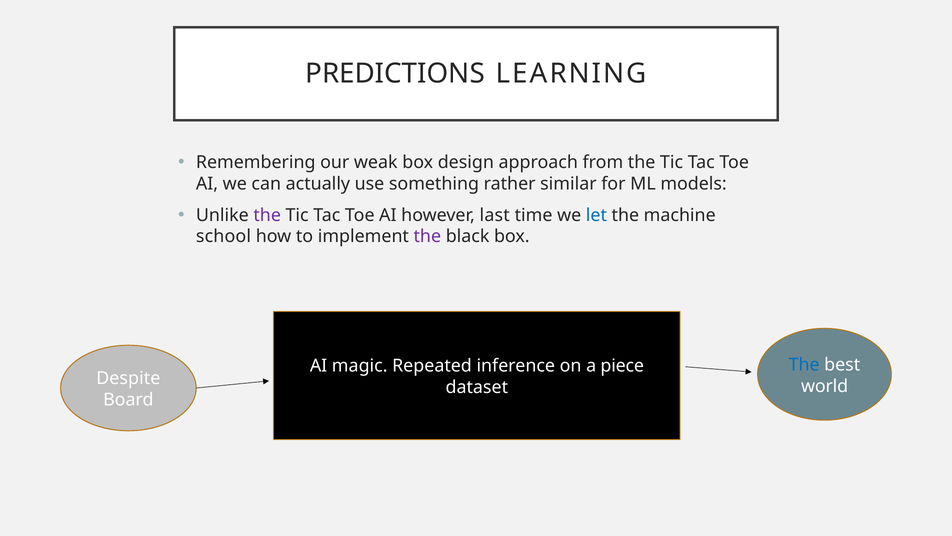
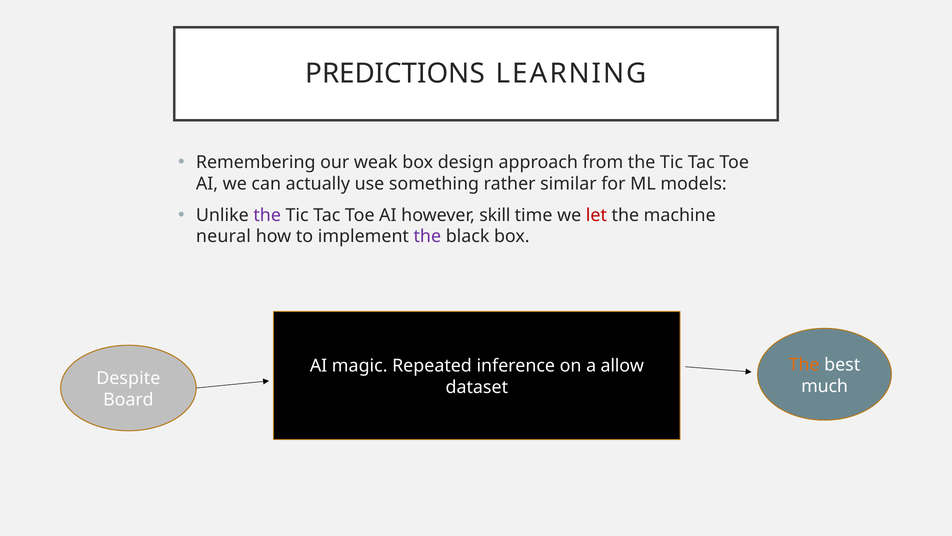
last: last -> skill (495, 215)
let colour: blue -> red (596, 215)
school: school -> neural (223, 236)
The colour: blue -> orange (804, 364)
piece: piece -> allow (622, 366)
world: world -> much (825, 386)
